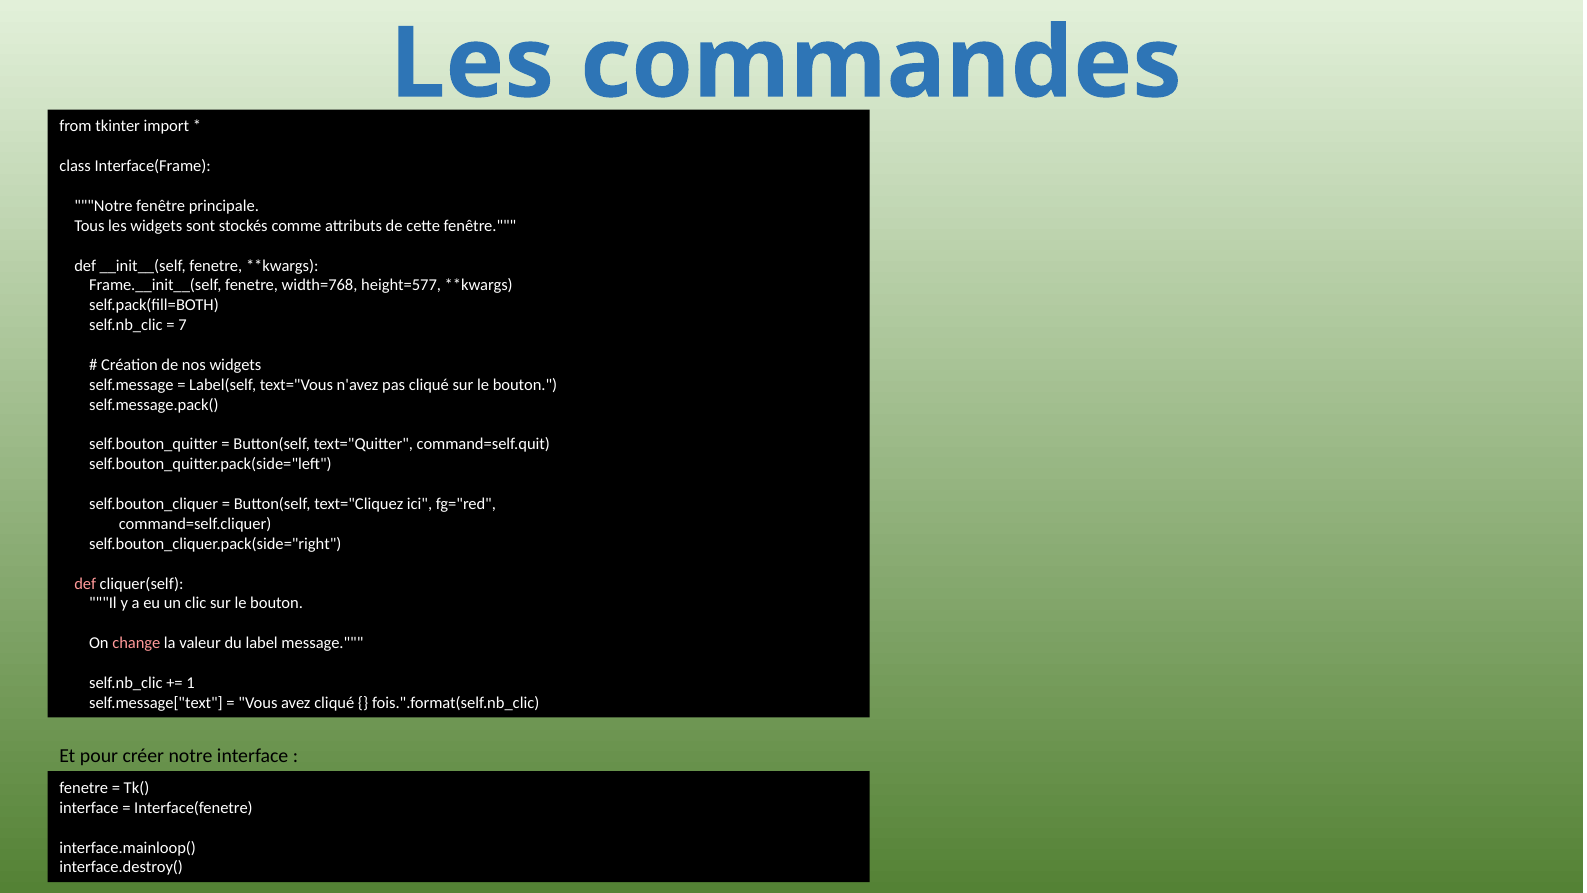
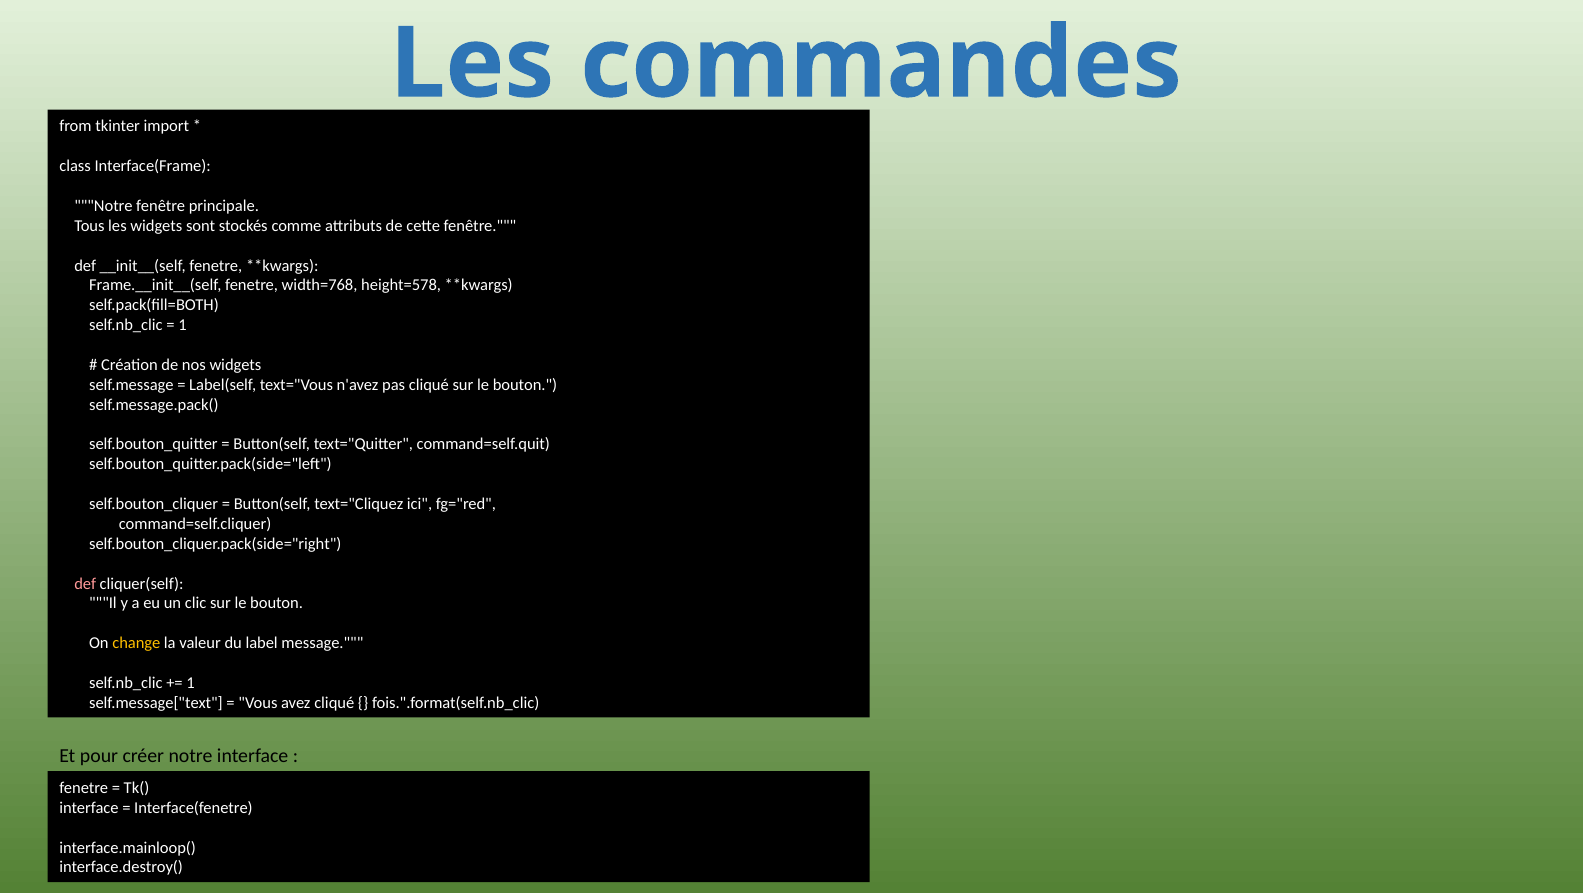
height=577: height=577 -> height=578 (401, 285)
7: 7 -> 1 (182, 325)
change colour: pink -> yellow (136, 643)
